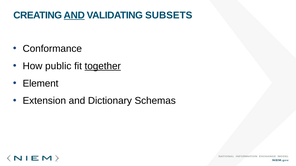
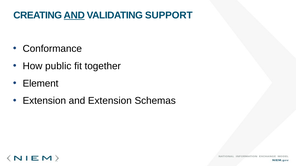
SUBSETS: SUBSETS -> SUPPORT (169, 15)
together underline: present -> none (103, 66)
and Dictionary: Dictionary -> Extension (110, 101)
